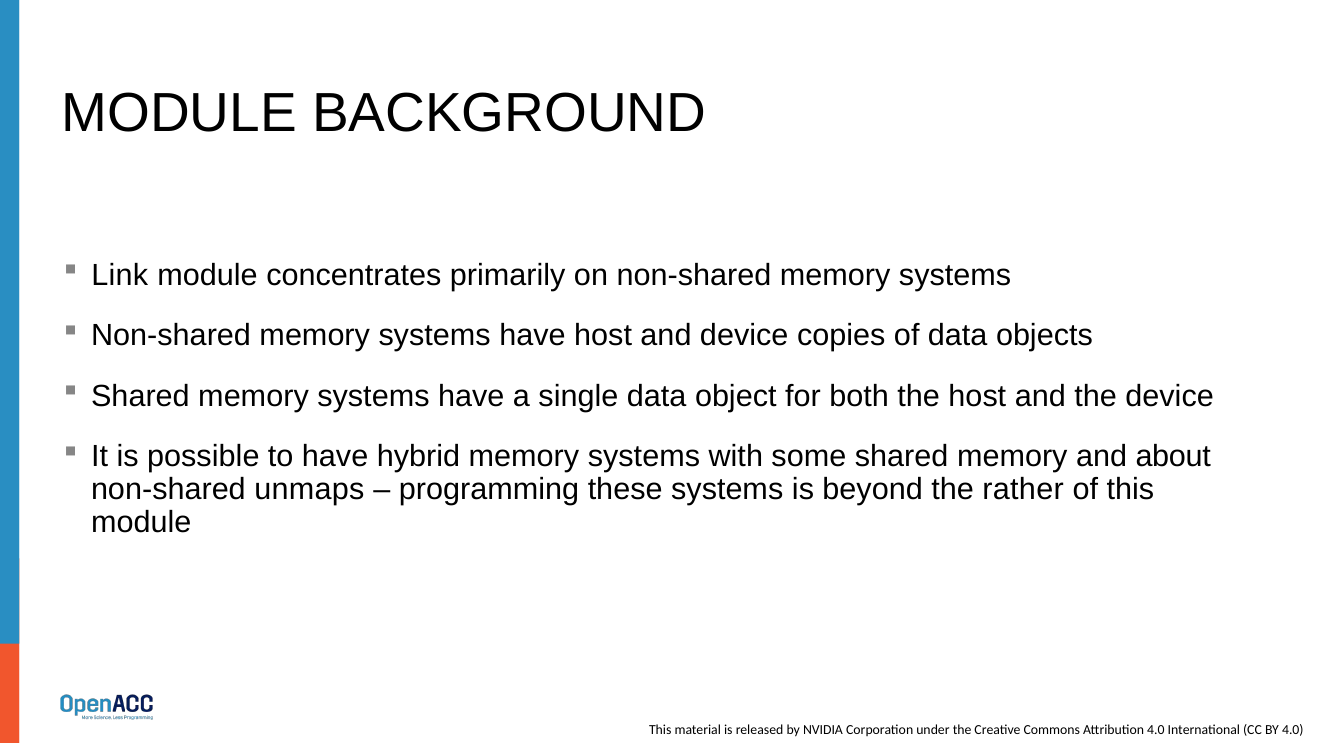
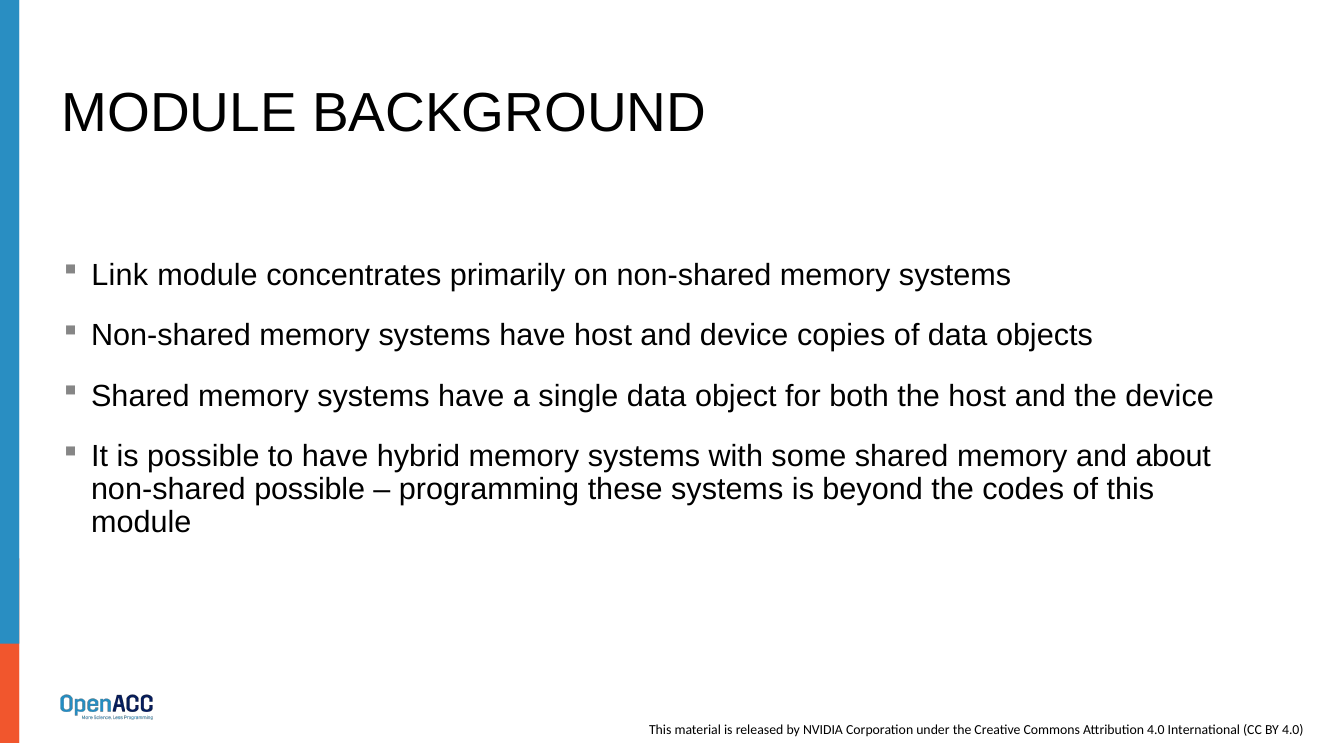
non-shared unmaps: unmaps -> possible (310, 490)
rather: rather -> codes (1023, 490)
